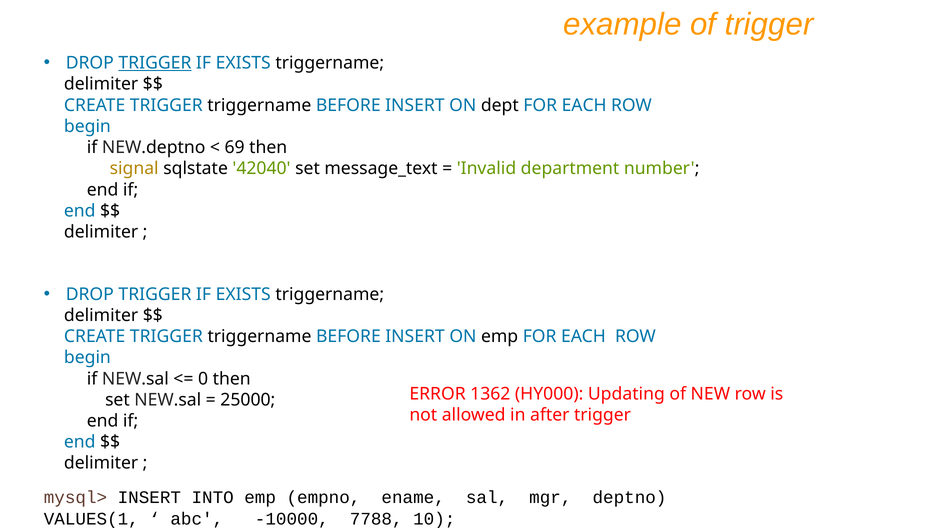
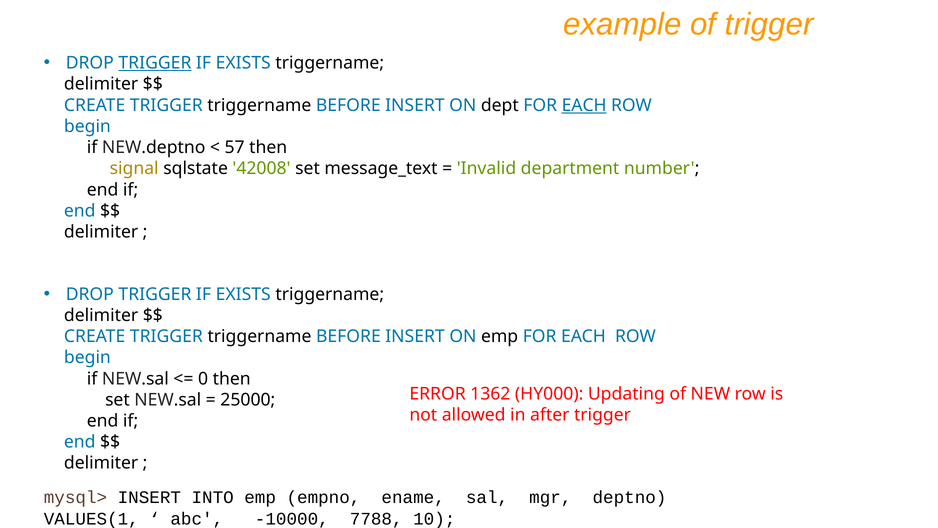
EACH underline: none -> present (584, 105)
69: 69 -> 57 (235, 147)
42040: 42040 -> 42008 (262, 168)
